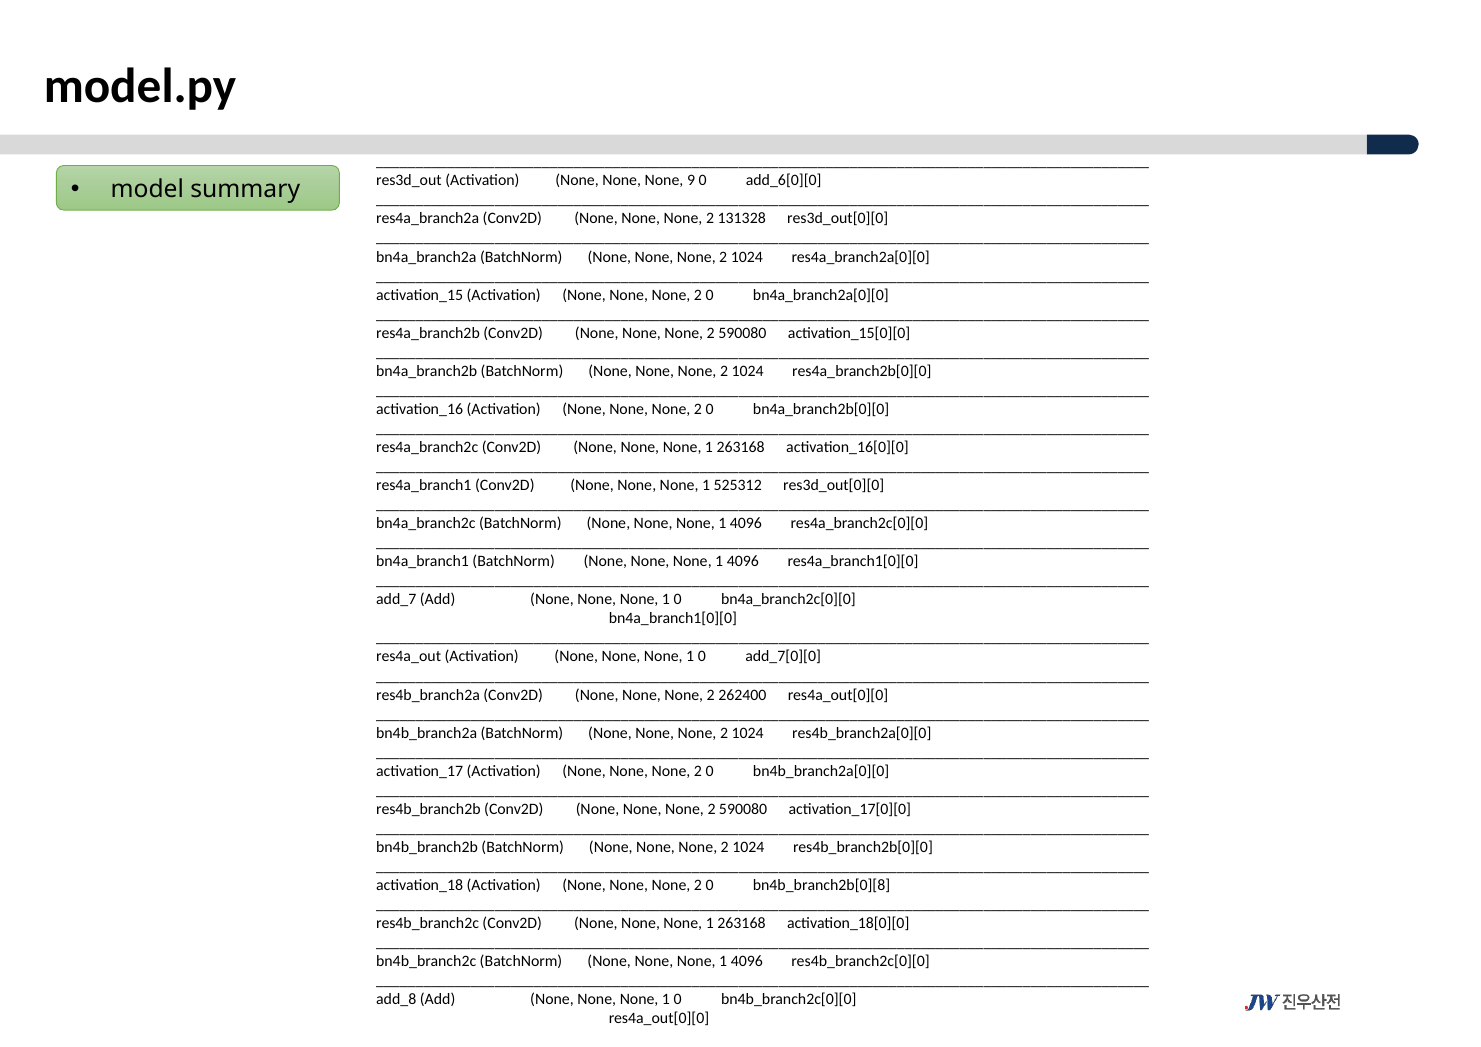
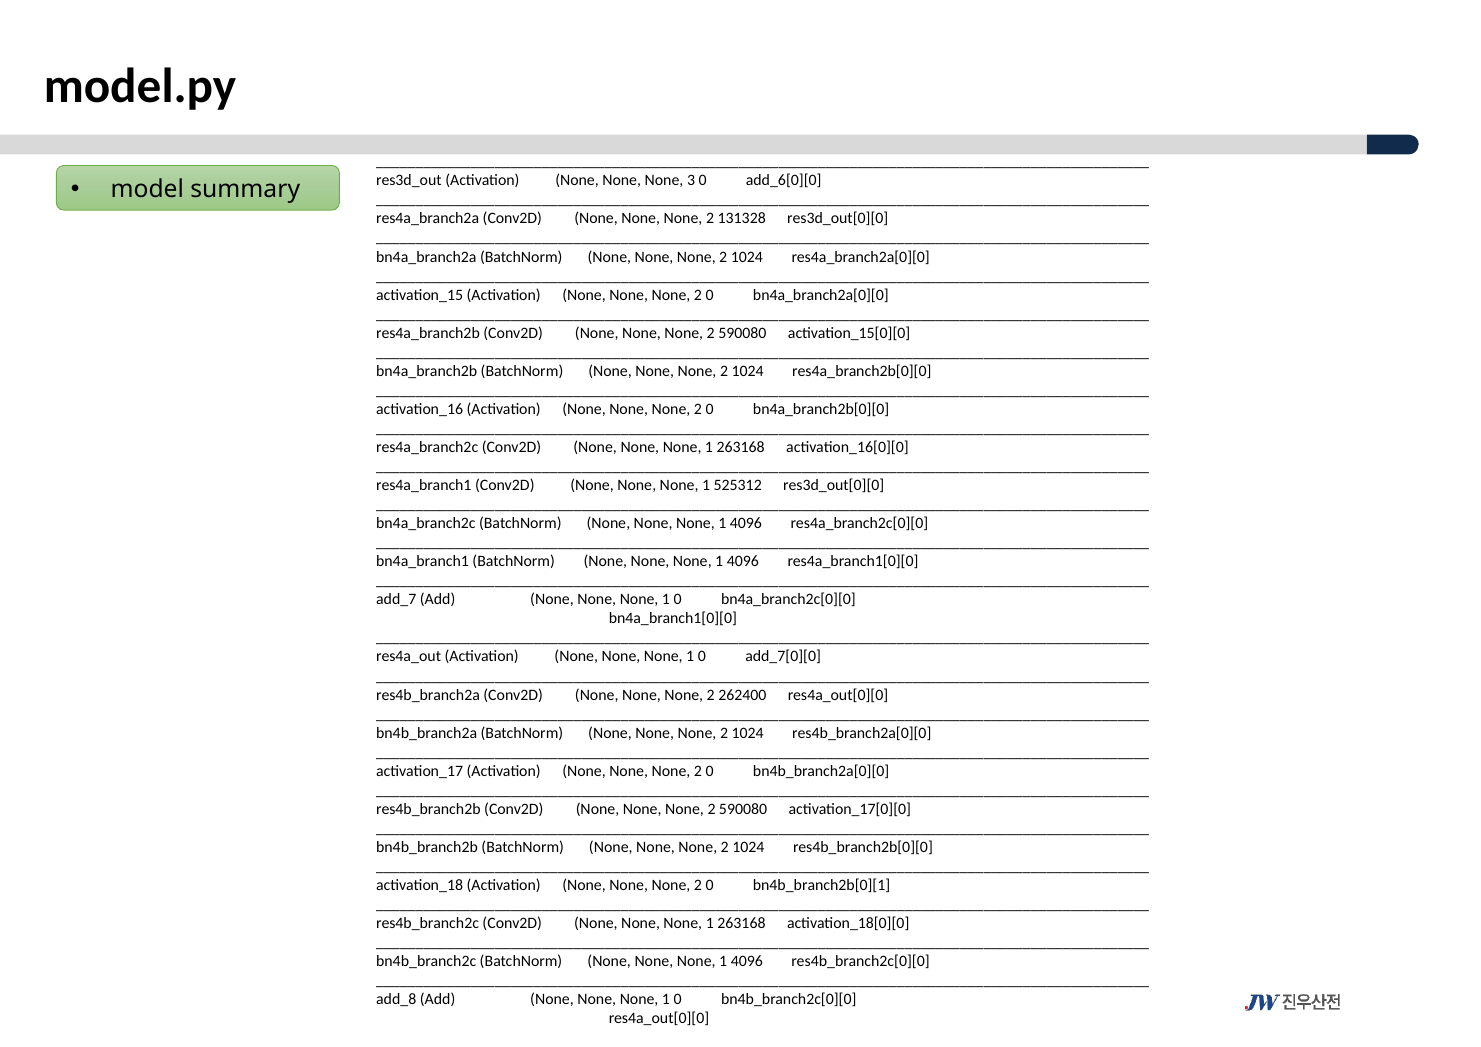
9: 9 -> 3 (691, 181)
bn4b_branch2b[0][8: bn4b_branch2b[0][8 -> bn4b_branch2b[0][1 (822, 885)
